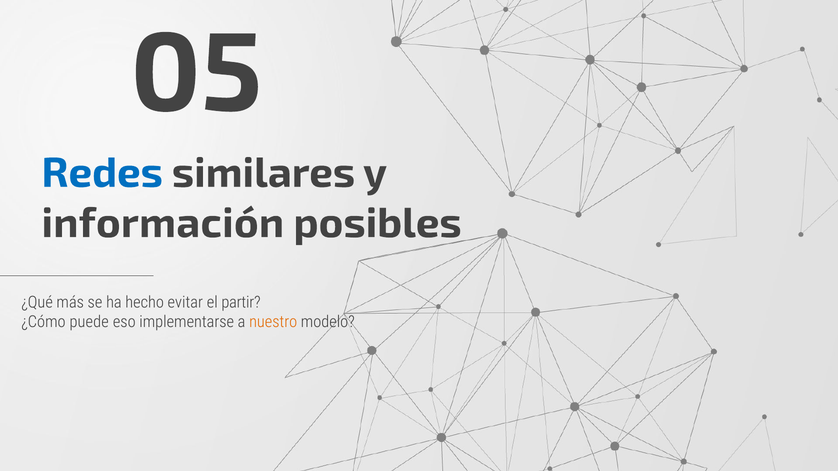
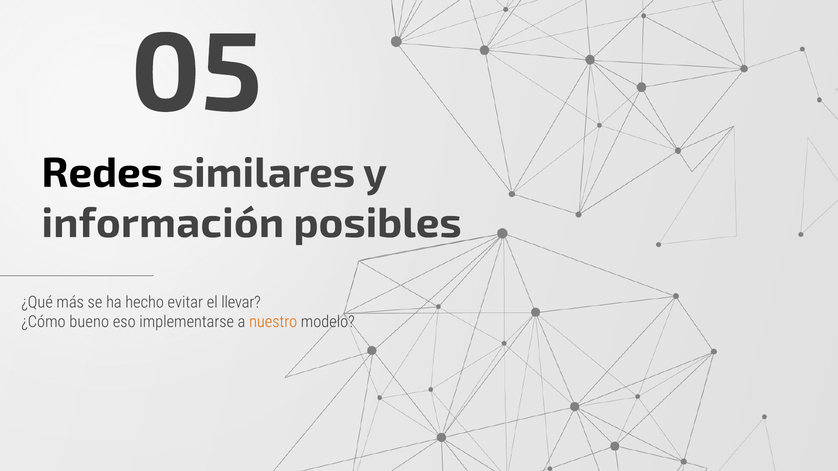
Redes colour: blue -> black (102, 173)
partir: partir -> llevar (241, 303)
puede: puede -> bueno (89, 322)
